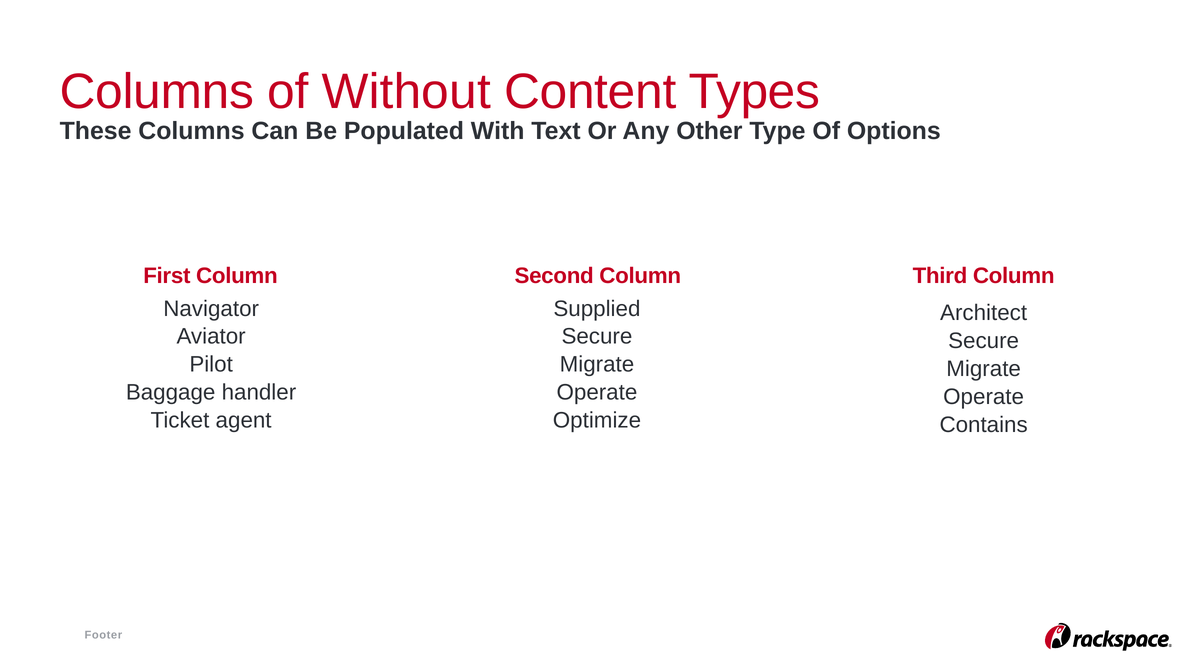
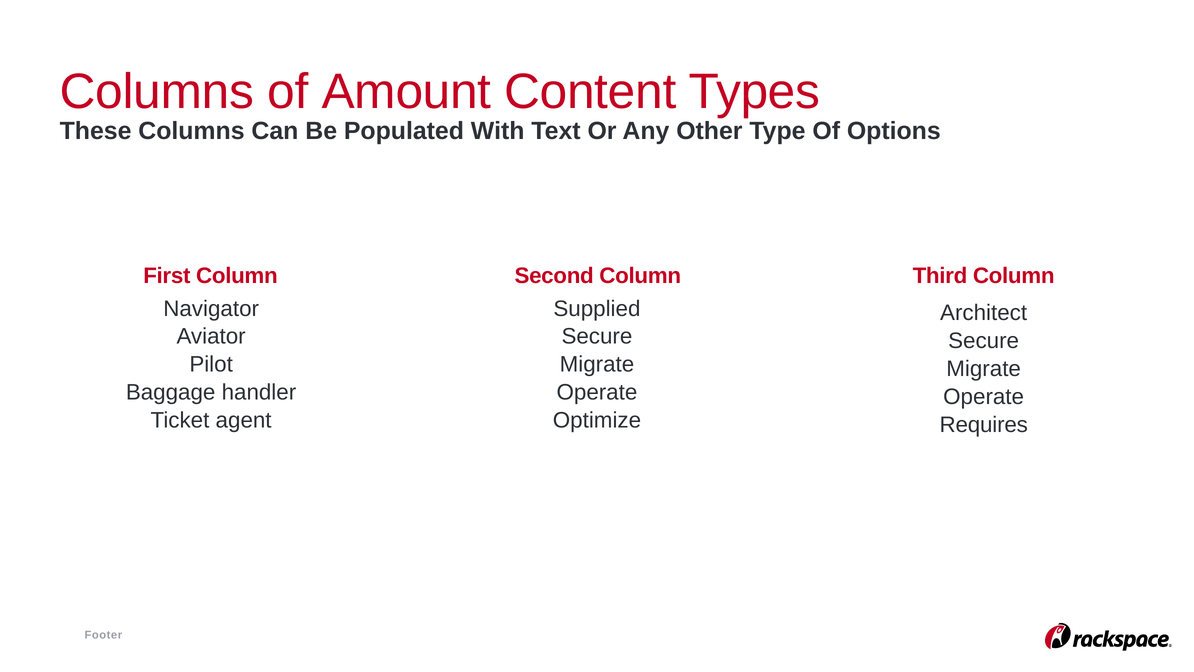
Without: Without -> Amount (406, 92)
Contains: Contains -> Requires (984, 425)
